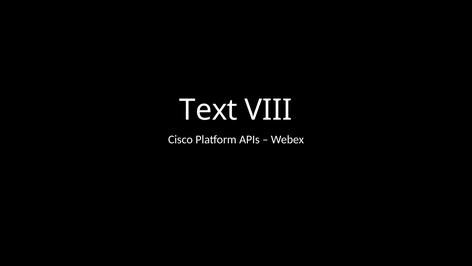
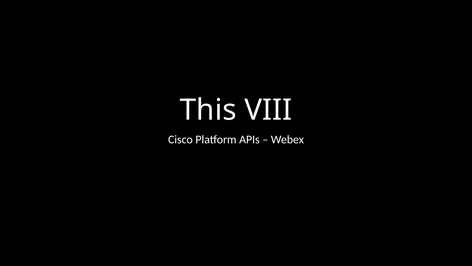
Text: Text -> This (208, 110)
